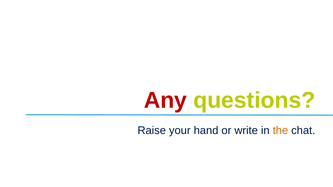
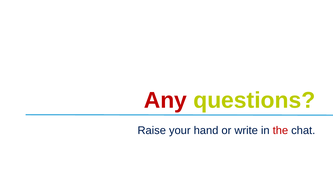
the colour: orange -> red (280, 131)
